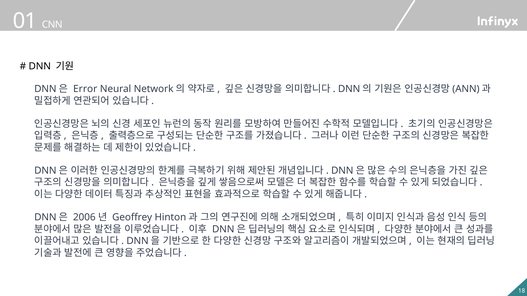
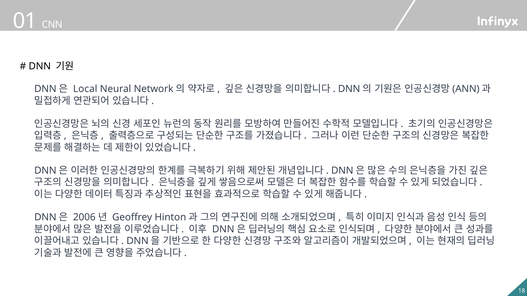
Error: Error -> Local (85, 89)
